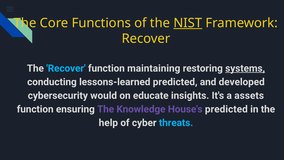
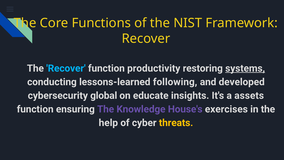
NIST underline: present -> none (188, 23)
maintaining: maintaining -> productivity (154, 68)
lessons-learned predicted: predicted -> following (175, 82)
would: would -> global (104, 95)
House's predicted: predicted -> exercises (226, 109)
threats colour: light blue -> yellow (176, 123)
